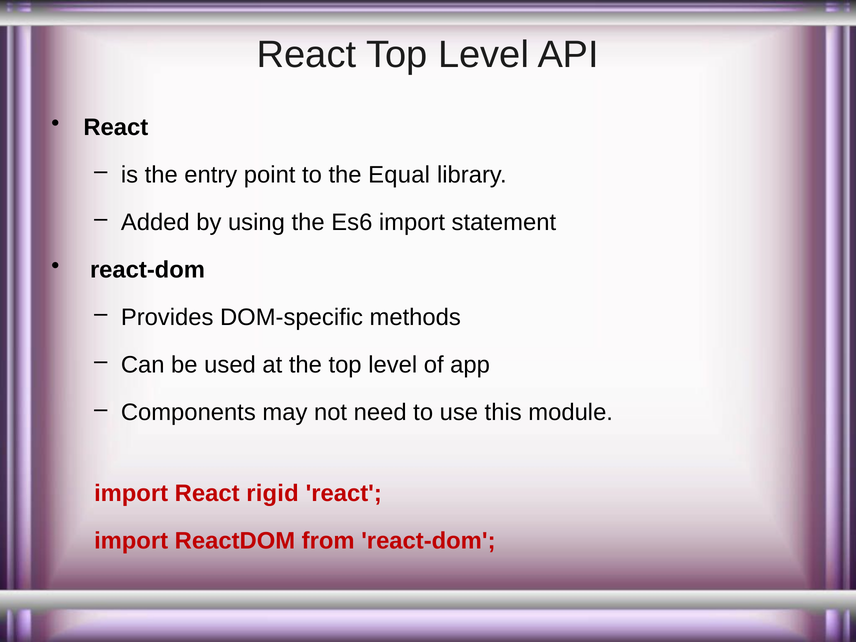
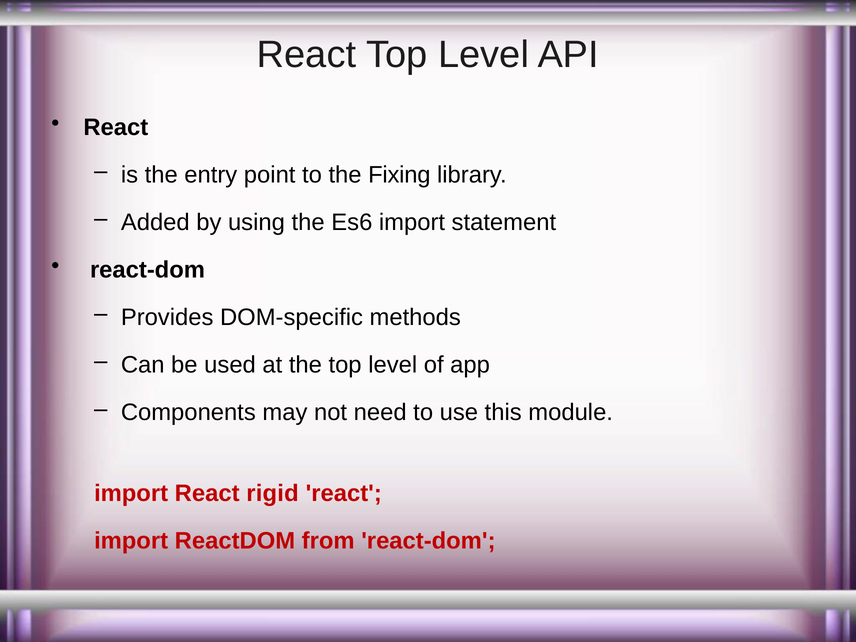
Equal: Equal -> Fixing (399, 175)
